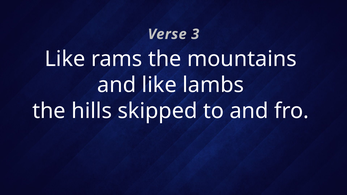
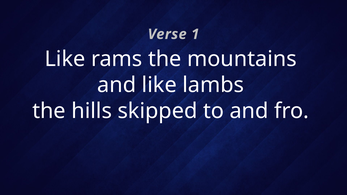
3: 3 -> 1 (195, 34)
